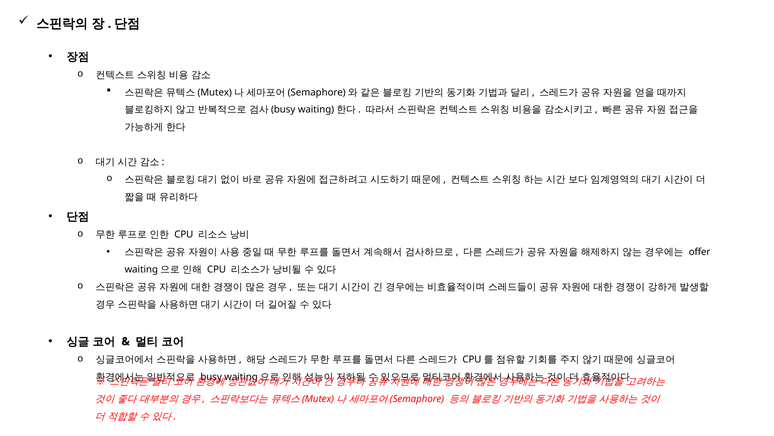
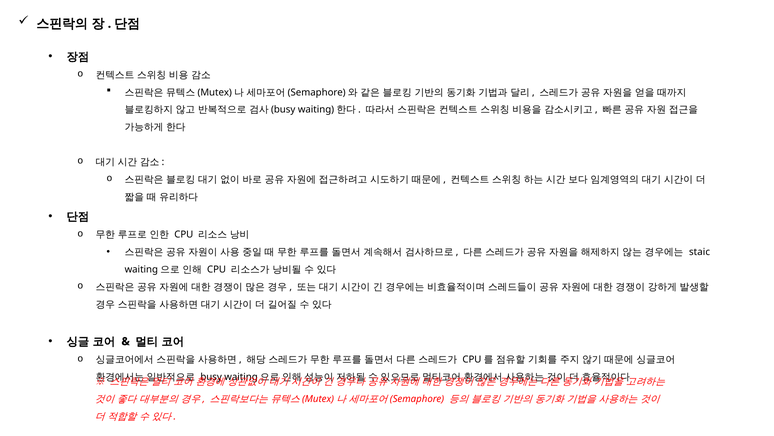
offer: offer -> staic (700, 252)
